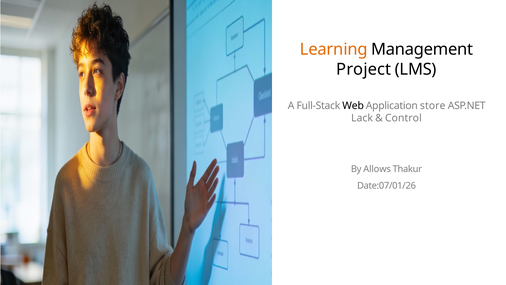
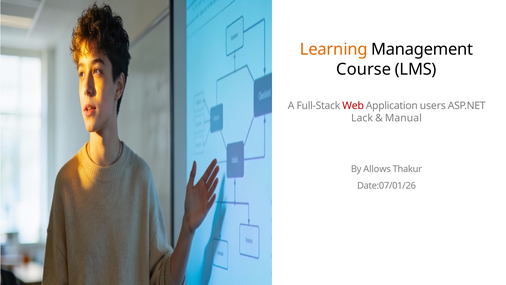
Project: Project -> Course (364, 69)
Web colour: black -> red (353, 106)
store: store -> users (433, 106)
Control: Control -> Manual (403, 118)
